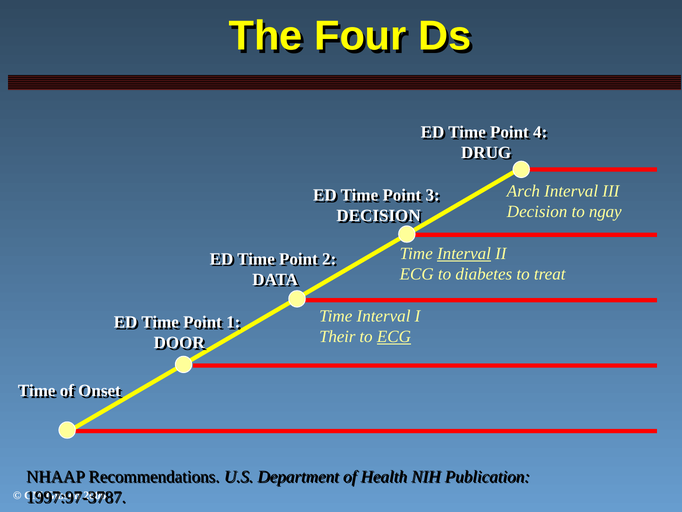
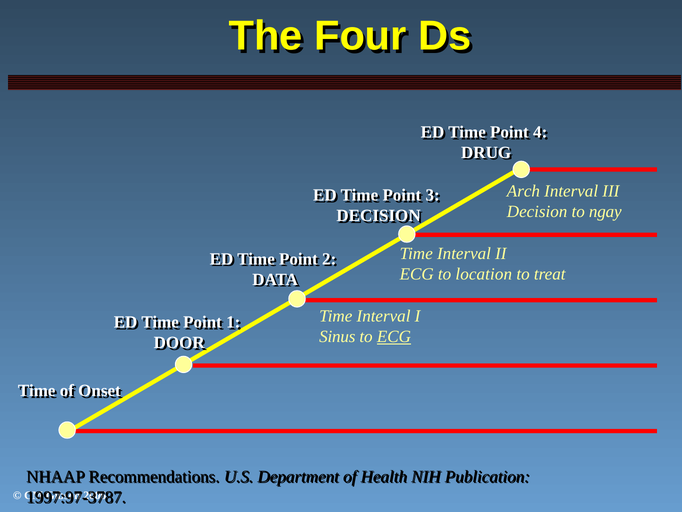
Interval underline: present -> none (464, 253)
diabetes: diabetes -> location (484, 274)
Their: Their -> Sinus (337, 336)
